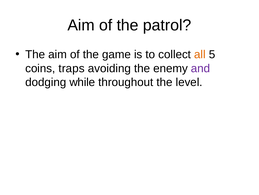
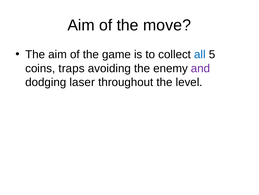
patrol: patrol -> move (167, 25)
all colour: orange -> blue (200, 54)
while: while -> laser (82, 82)
